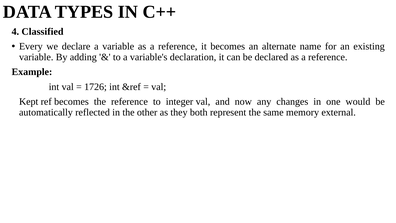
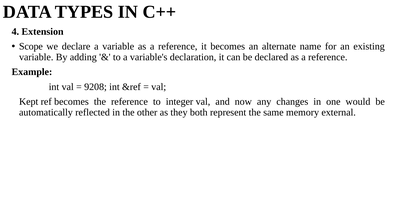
Classified: Classified -> Extension (43, 32)
Every: Every -> Scope (31, 46)
1726: 1726 -> 9208 (95, 87)
